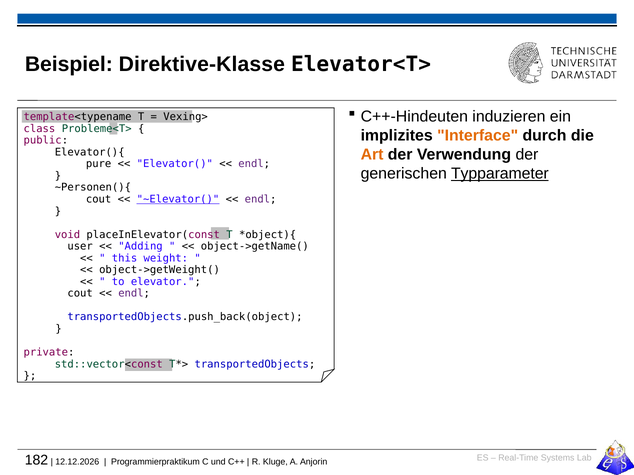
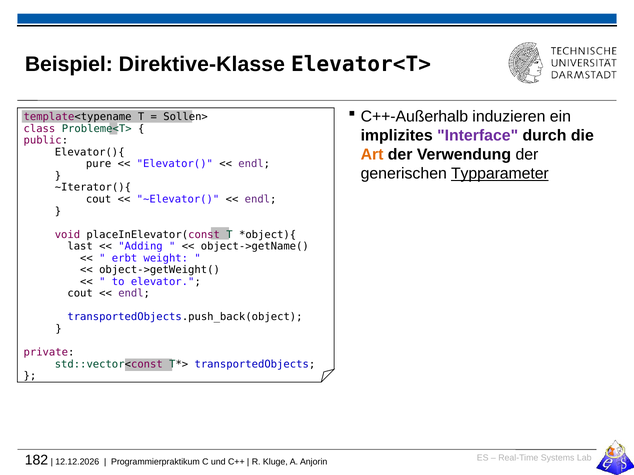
C++-Hindeuten: C++-Hindeuten -> C++-Außerhalb (414, 117)
Vexing>: Vexing> -> Sollen> (186, 117)
Interface colour: orange -> purple (478, 136)
~Personen(){: ~Personen(){ -> ~Iterator(){ (93, 188)
~Elevator( underline: present -> none (178, 199)
user: user -> last (80, 247)
this: this -> erbt (125, 258)
